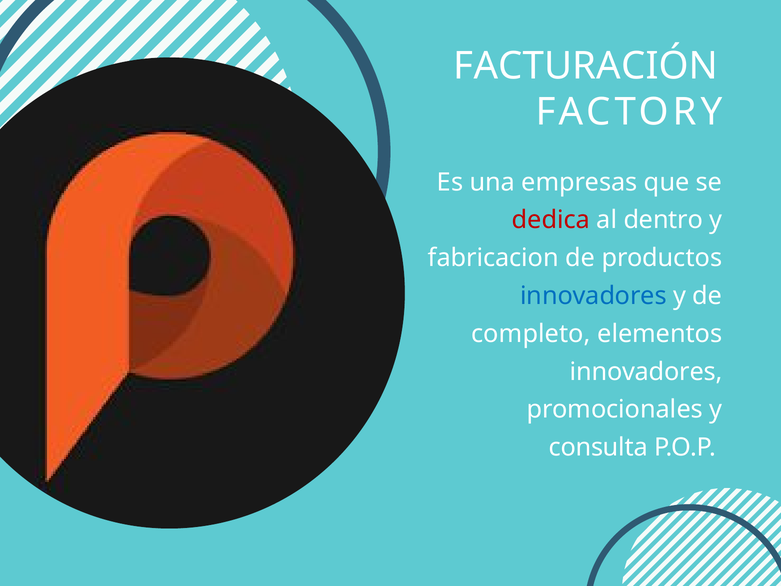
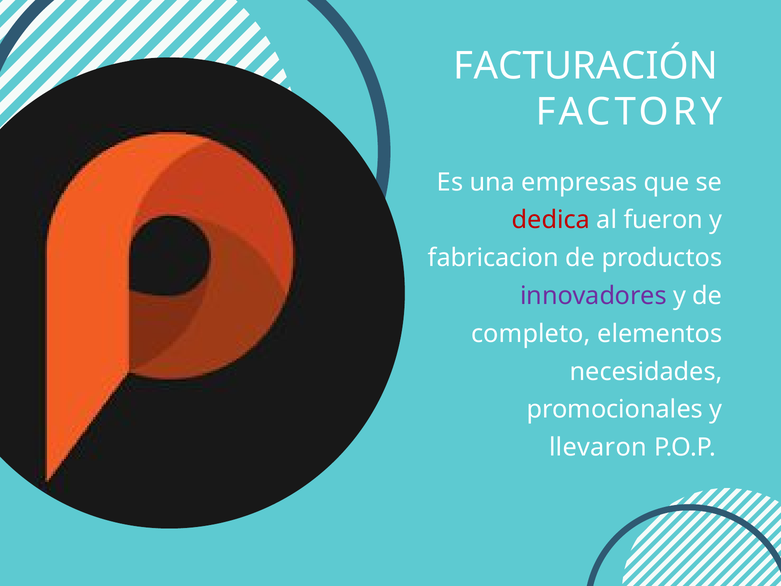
dentro: dentro -> fueron (663, 220)
innovadores colour: blue -> purple (593, 296)
innovadores: innovadores -> necesidades (646, 371)
consulta: consulta -> llevaron (598, 447)
